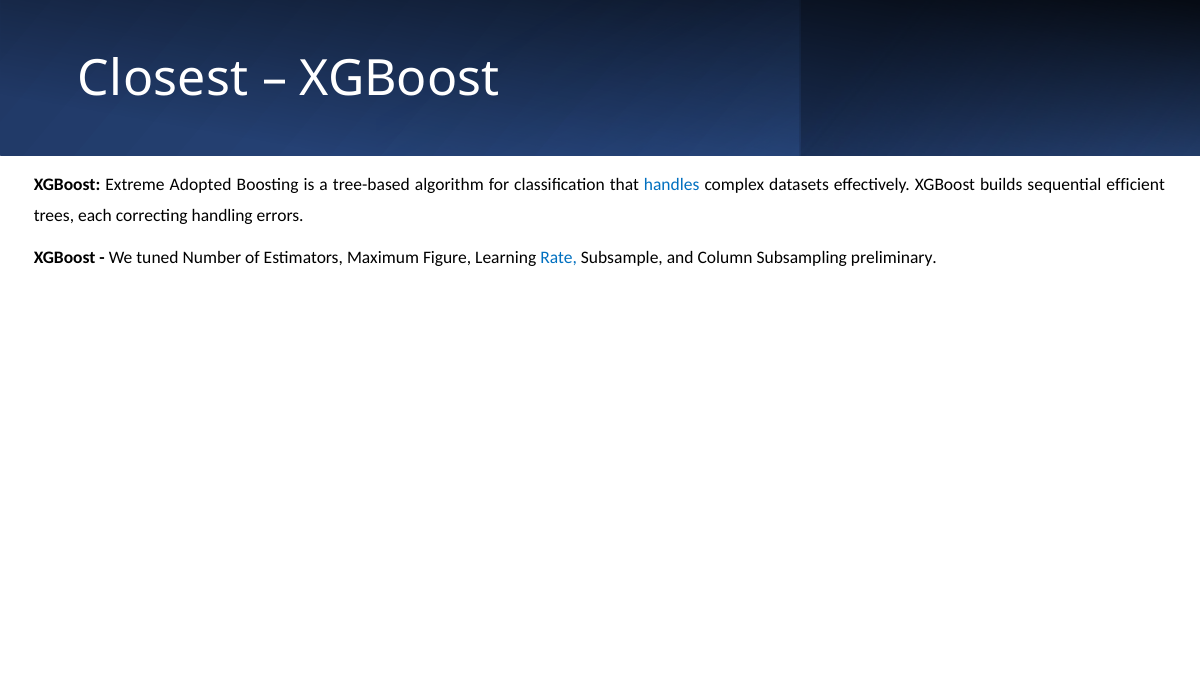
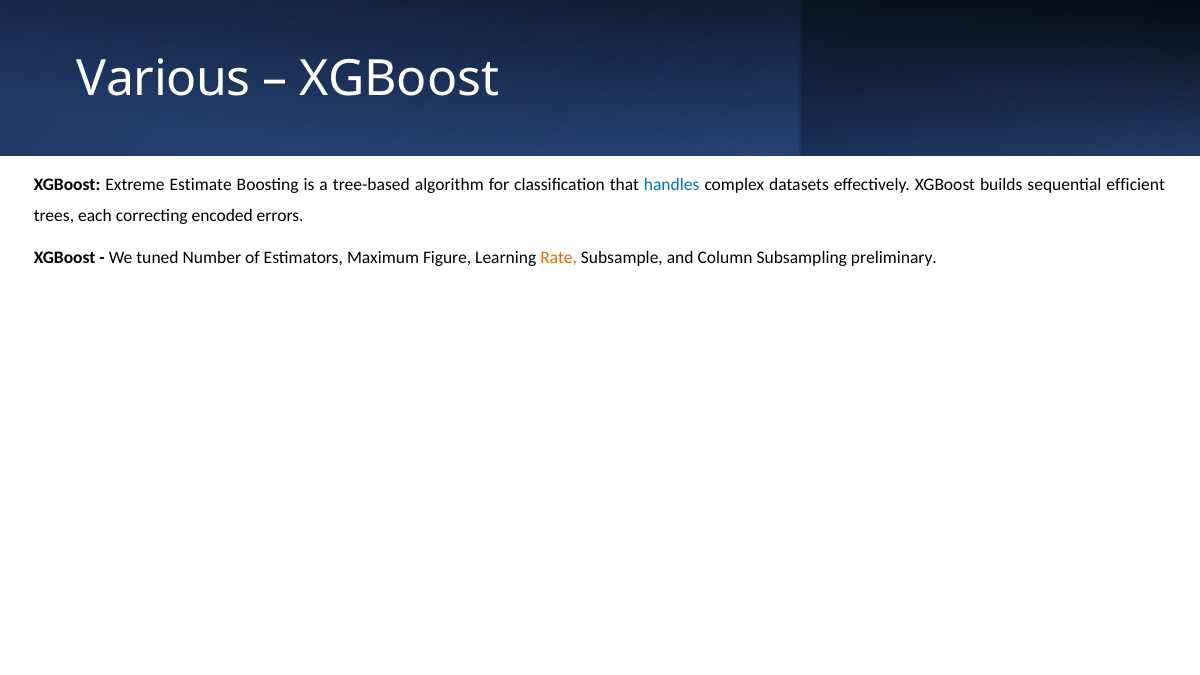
Closest: Closest -> Various (164, 79)
Adopted: Adopted -> Estimate (201, 184)
handling: handling -> encoded (222, 216)
Rate colour: blue -> orange (559, 257)
